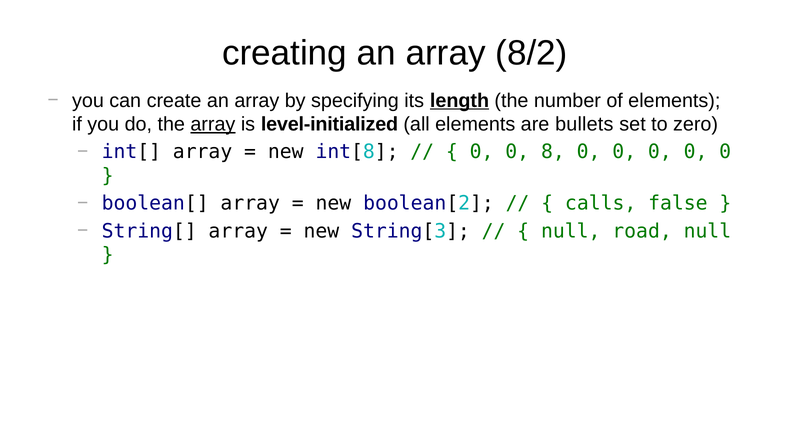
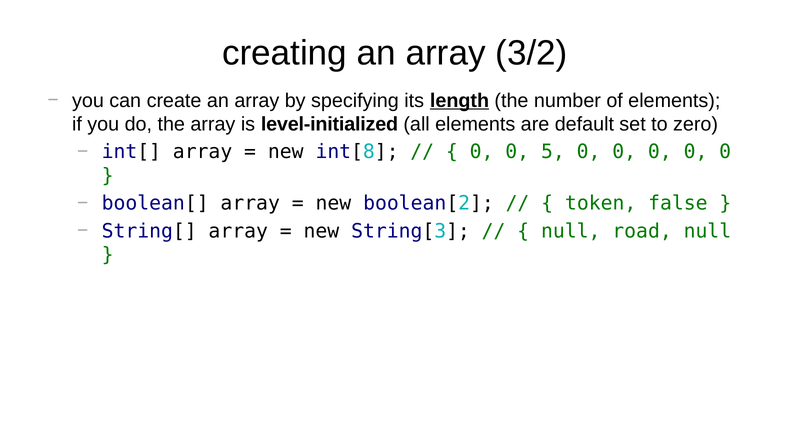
8/2: 8/2 -> 3/2 (531, 53)
array underline: present -> none (213, 124)
bullets: bullets -> default (584, 124)
8: 8 -> 5 (553, 152)
calls: calls -> token (601, 203)
